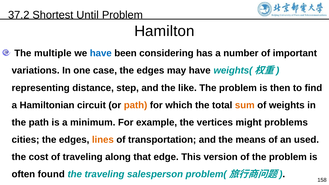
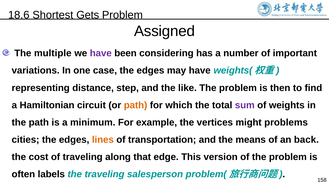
37.2: 37.2 -> 18.6 (19, 15)
Until: Until -> Gets (88, 15)
Hamilton: Hamilton -> Assigned (164, 31)
have colour: blue -> purple (101, 53)
sum colour: orange -> purple (245, 105)
used: used -> back (306, 140)
found: found -> labels (51, 174)
